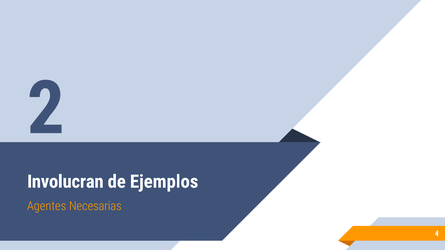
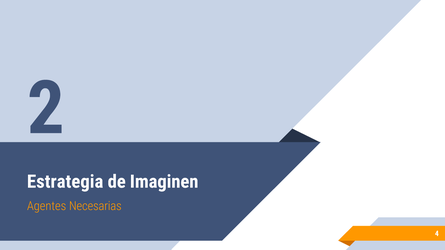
Involucran: Involucran -> Estrategia (65, 182)
Ejemplos: Ejemplos -> Imaginen (164, 182)
